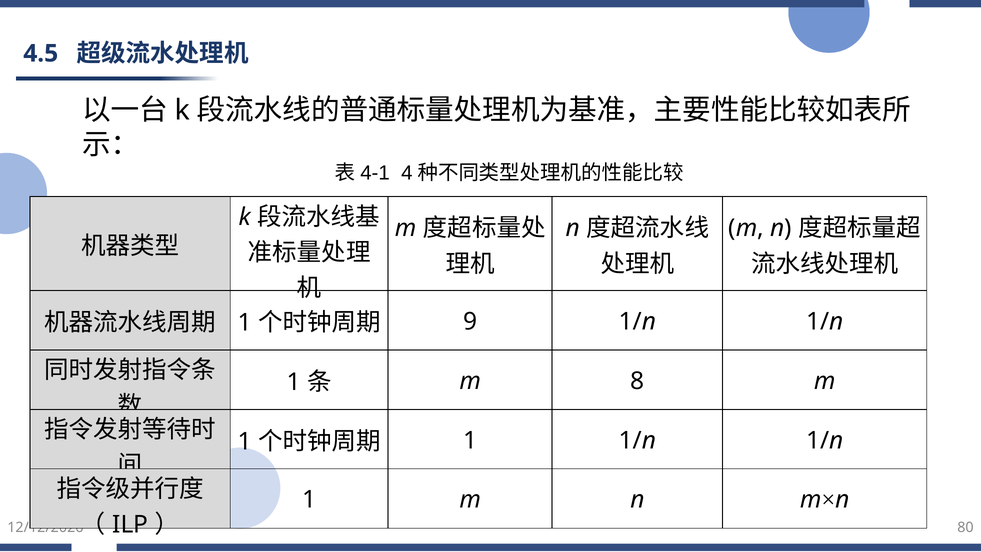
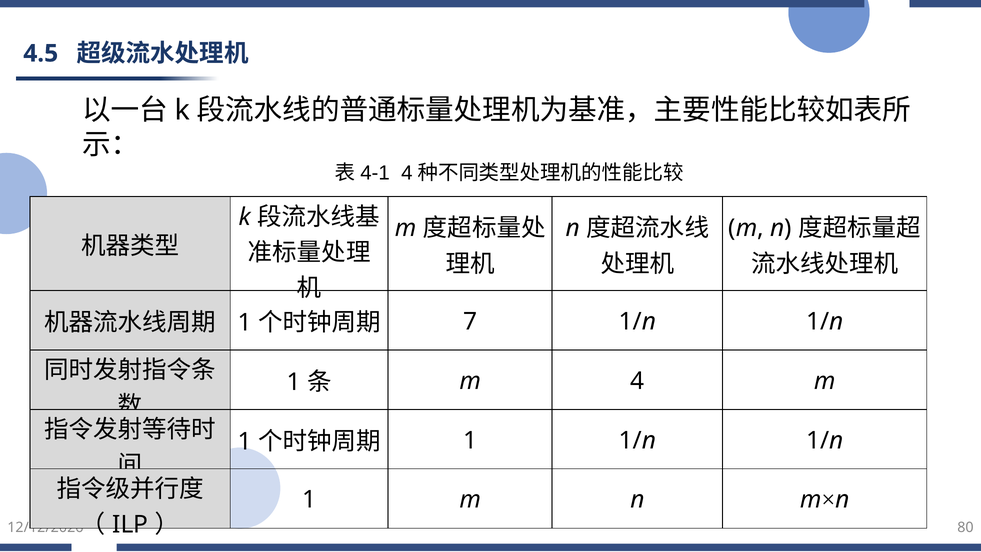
9: 9 -> 7 (470, 322)
8: 8 -> 4 (637, 381)
